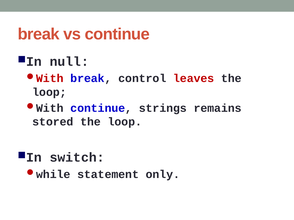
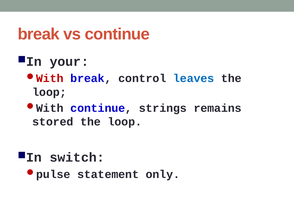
null: null -> your (69, 62)
leaves colour: red -> blue (194, 79)
while: while -> pulse (53, 175)
